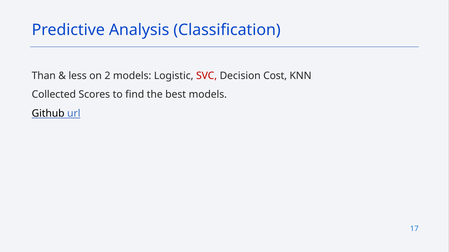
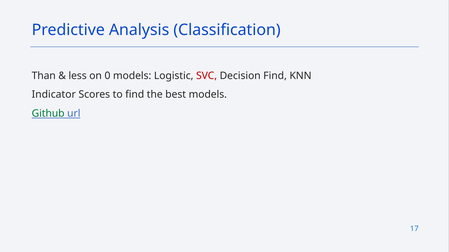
2: 2 -> 0 (107, 76)
Decision Cost: Cost -> Find (275, 76)
Collected: Collected -> Indicator (54, 95)
Github colour: black -> green (48, 114)
